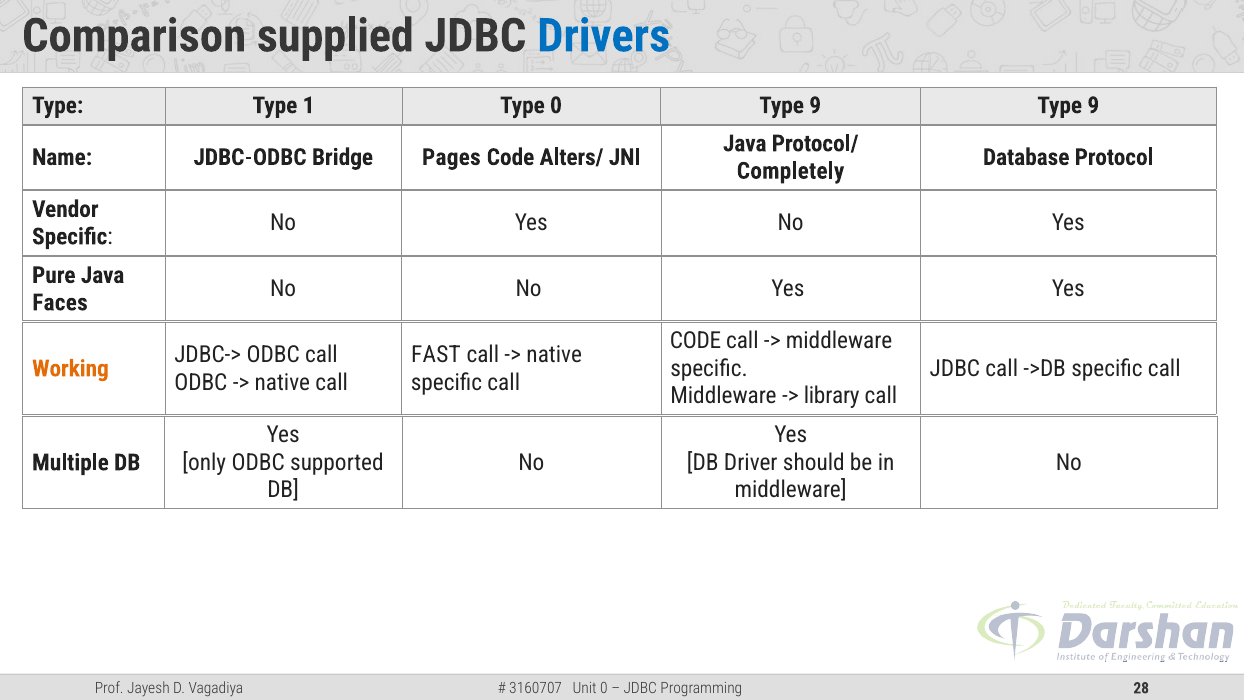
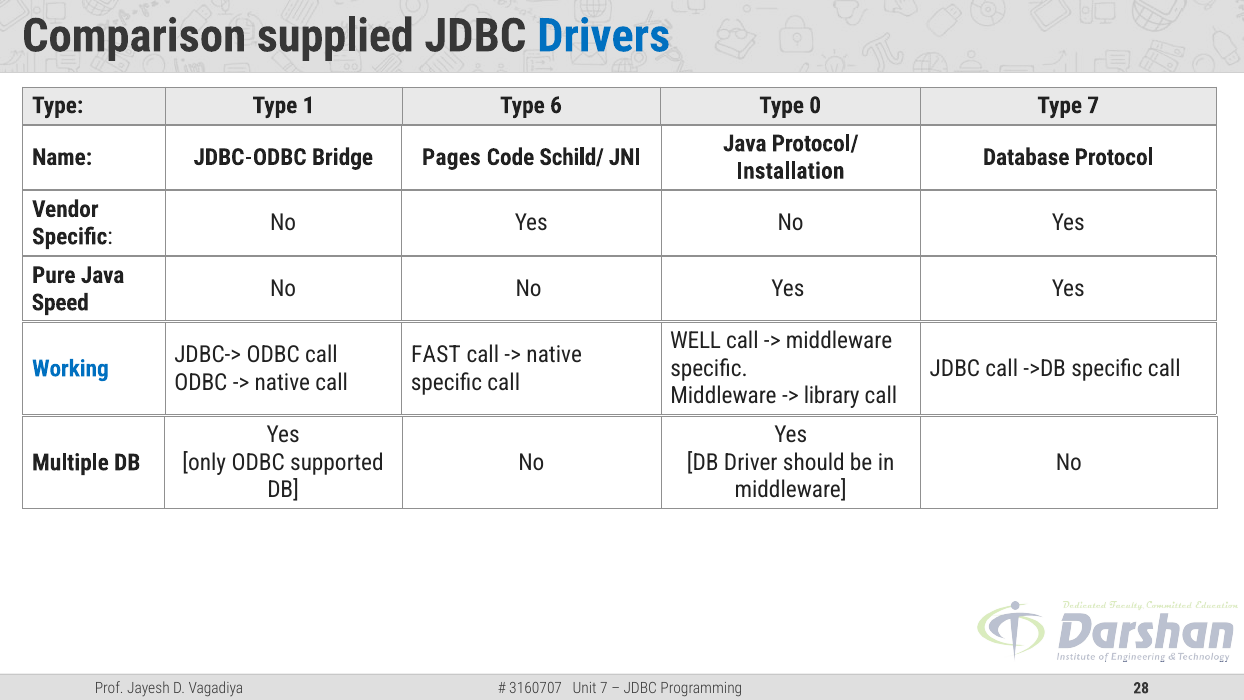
Type 0: 0 -> 6 (556, 105)
9: 9 -> 0 (815, 105)
9: 9 -> 7 (1093, 105)
Alters/: Alters/ -> Schild/ (572, 157)
Completely: Completely -> Installation (791, 171)
Faces: Faces -> Speed (60, 303)
CODE: CODE -> WELL (696, 341)
Working colour: orange -> blue (70, 368)
0: 0 -> 7 (604, 688)
